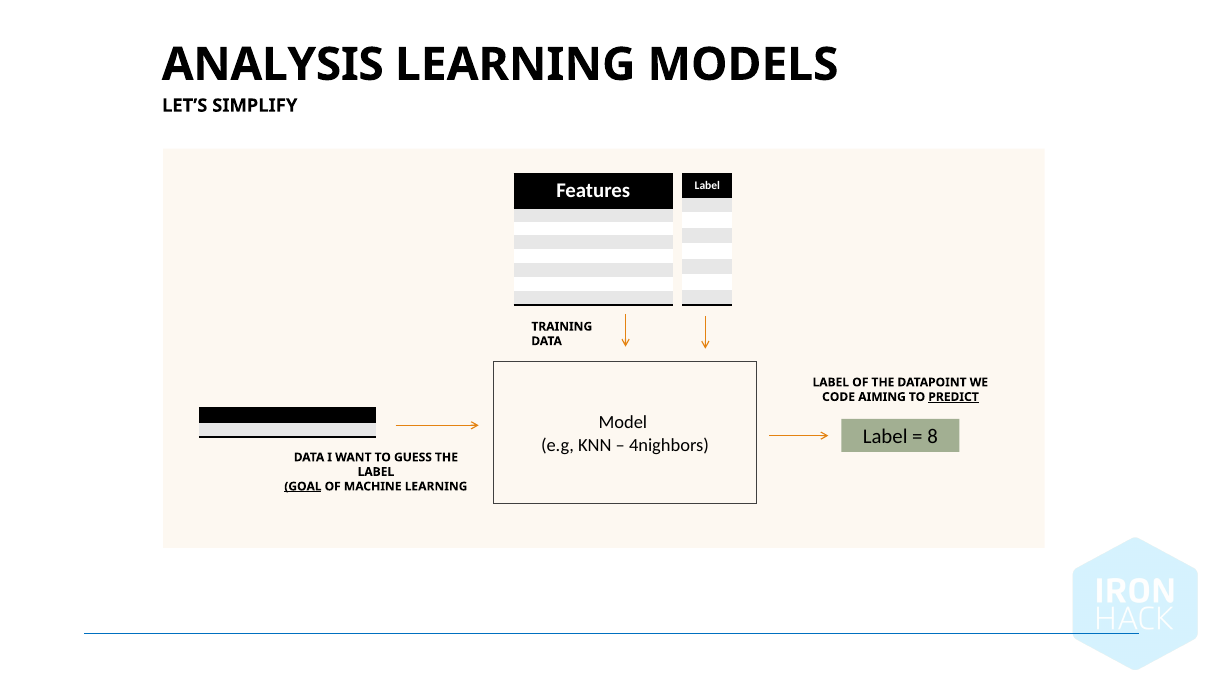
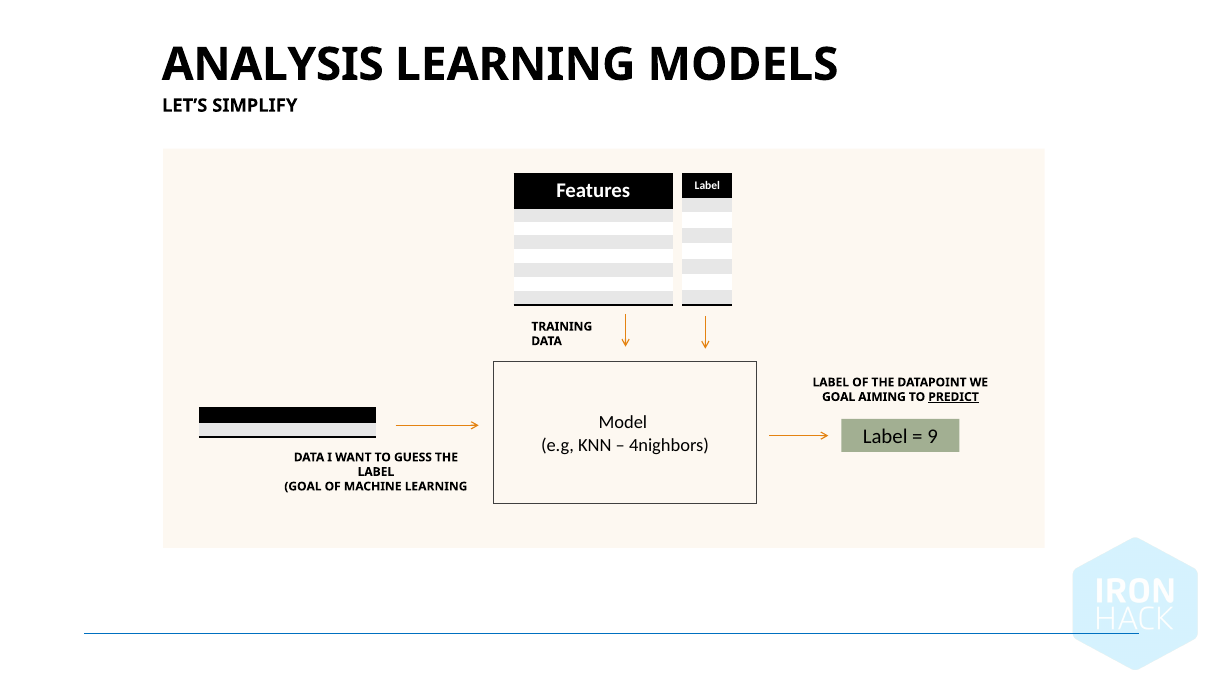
CODE: CODE -> GOAL (839, 397)
8: 8 -> 9 (933, 436)
GOAL underline: present -> none (303, 486)
